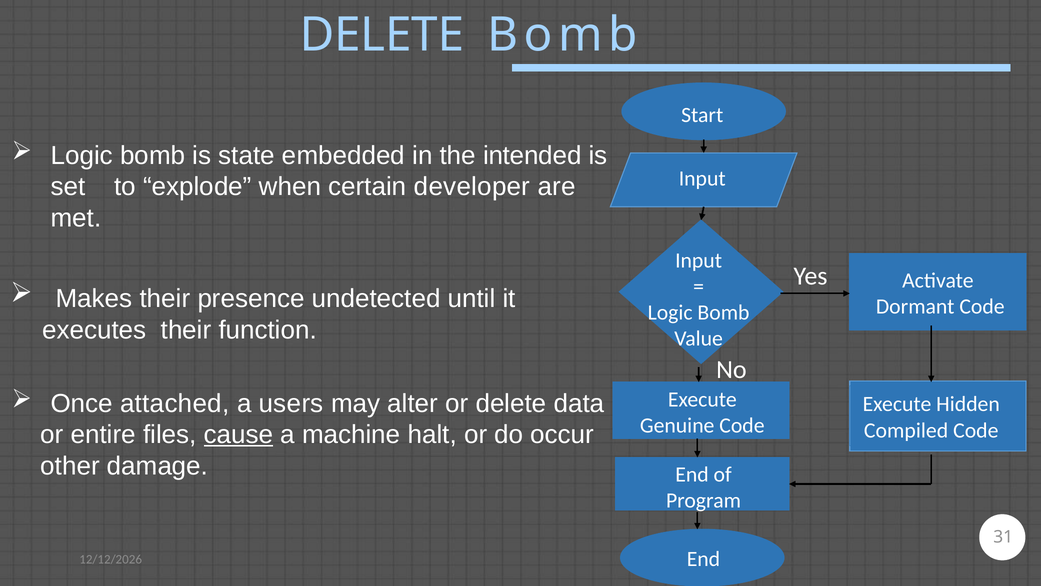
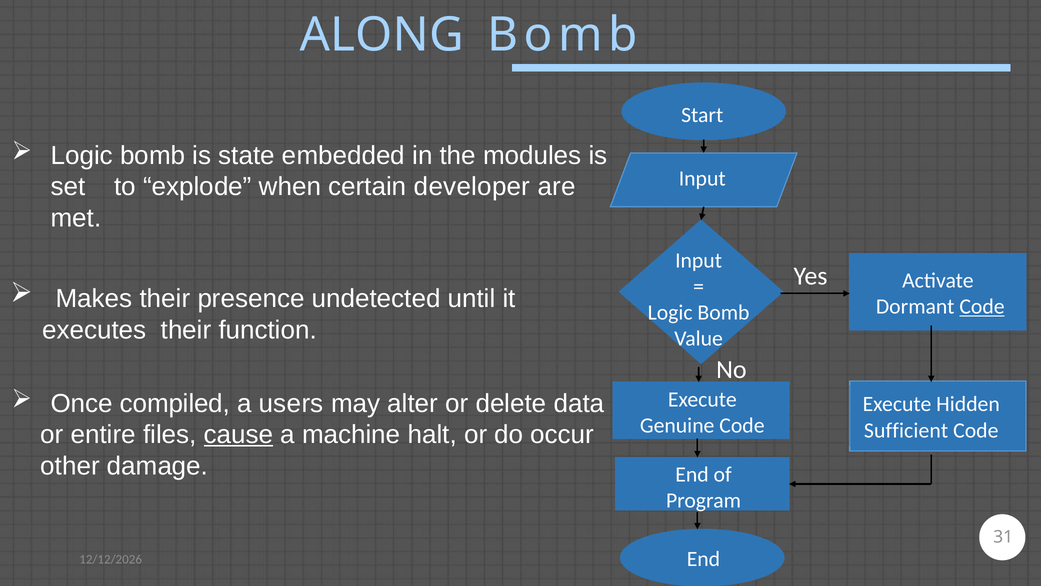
DELETE: DELETE -> ALONG (382, 35)
intended: intended -> modules (532, 155)
Code underline: none -> present (982, 307)
attached: attached -> compiled (175, 403)
Compiled: Compiled -> Sufficient (906, 430)
